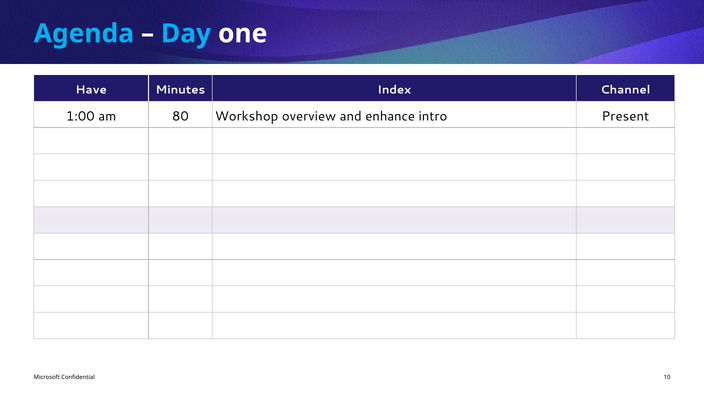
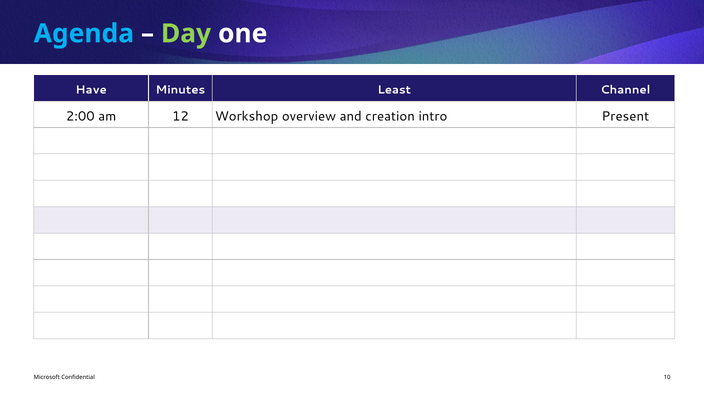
Day colour: light blue -> light green (186, 34)
Index: Index -> Least (394, 90)
1:00: 1:00 -> 2:00 (80, 116)
80: 80 -> 12 (180, 116)
enhance: enhance -> creation (390, 116)
